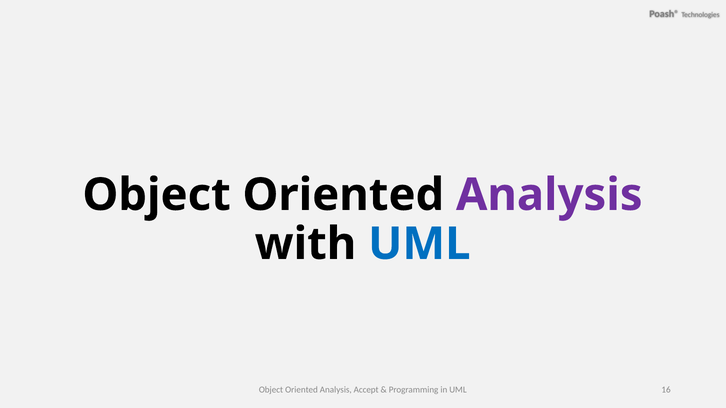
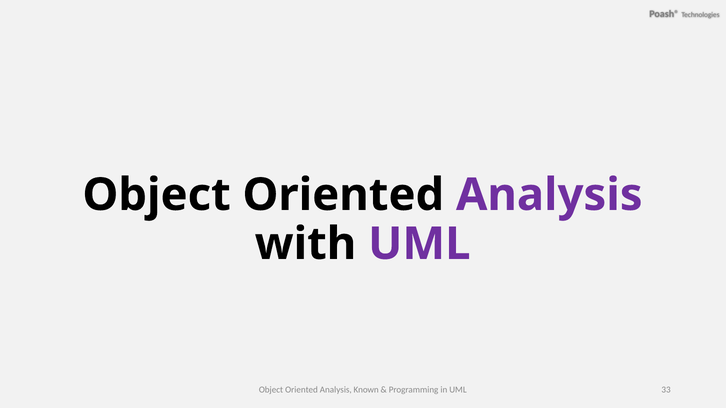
UML colour: blue -> purple (419, 244)
Accept: Accept -> Known (366, 390)
16: 16 -> 33 (666, 390)
